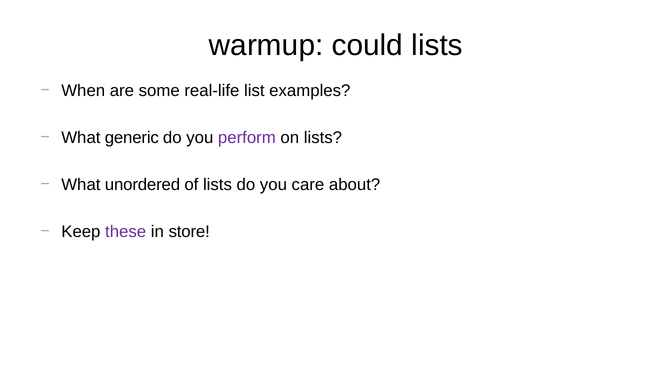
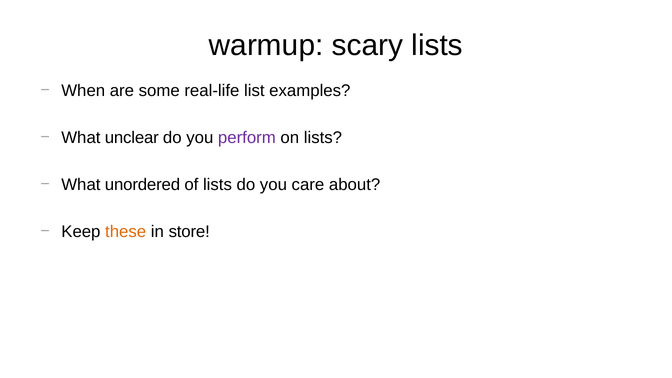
could: could -> scary (367, 45)
generic: generic -> unclear (132, 138)
these colour: purple -> orange (126, 232)
